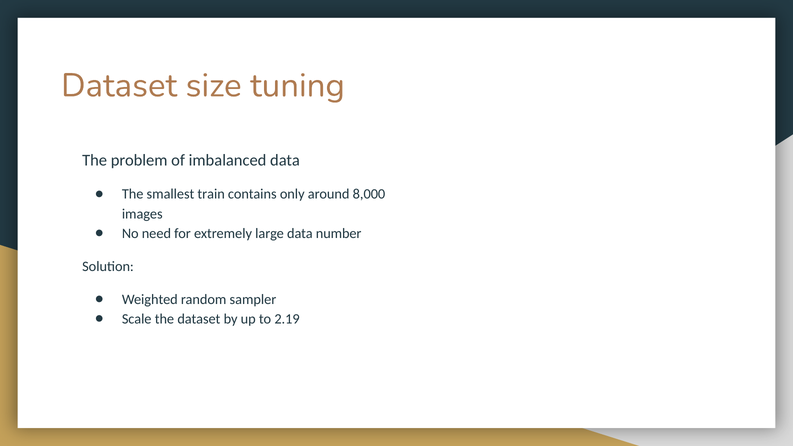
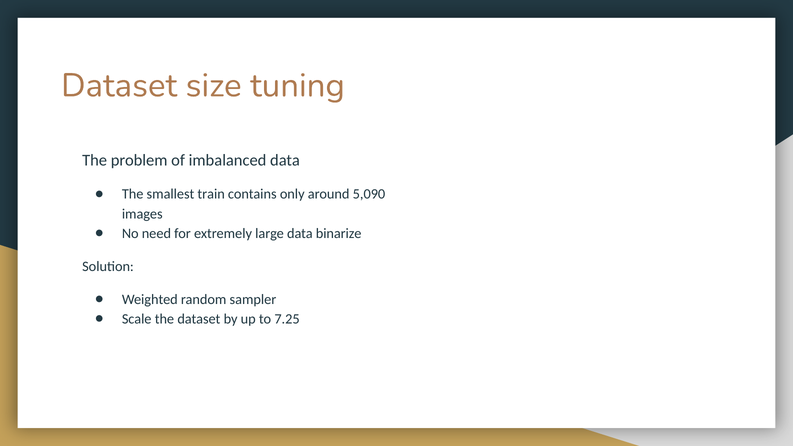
8,000: 8,000 -> 5,090 (369, 194)
number: number -> binarize (339, 234)
2.19: 2.19 -> 7.25 (287, 319)
